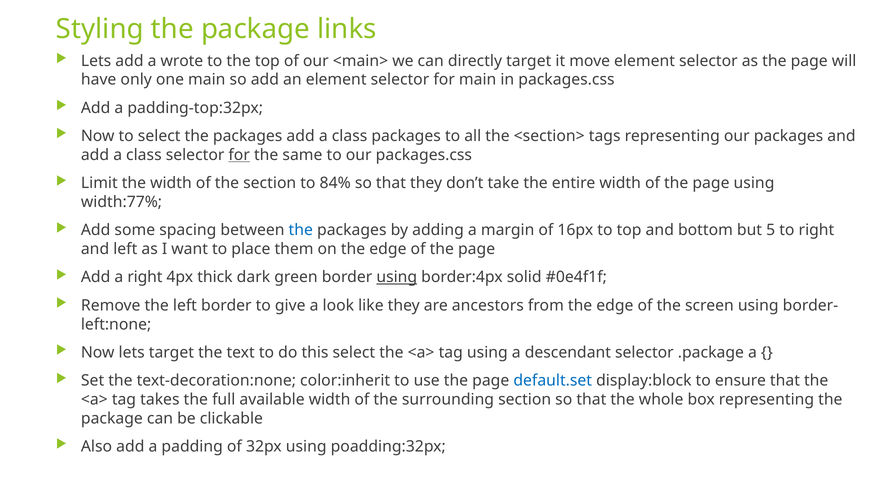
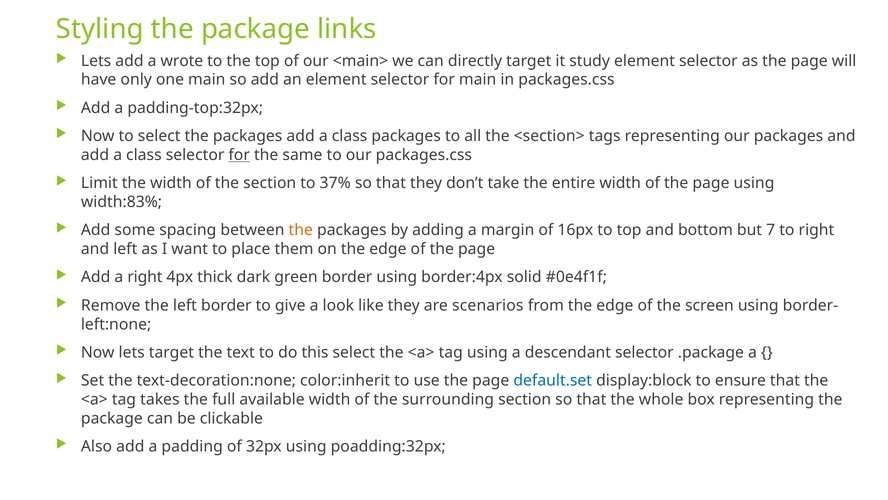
move: move -> study (590, 61)
84%: 84% -> 37% (335, 183)
width:77%: width:77% -> width:83% (122, 202)
the colour: blue -> orange (301, 230)
5: 5 -> 7 (771, 230)
using underline: present -> none (397, 277)
ancestors: ancestors -> scenarios (488, 305)
